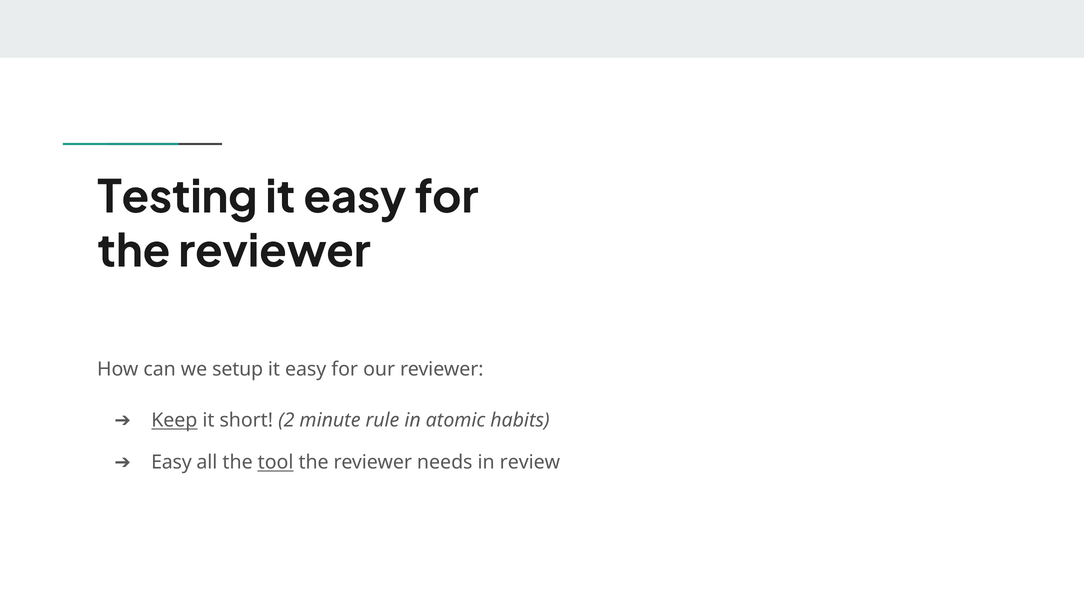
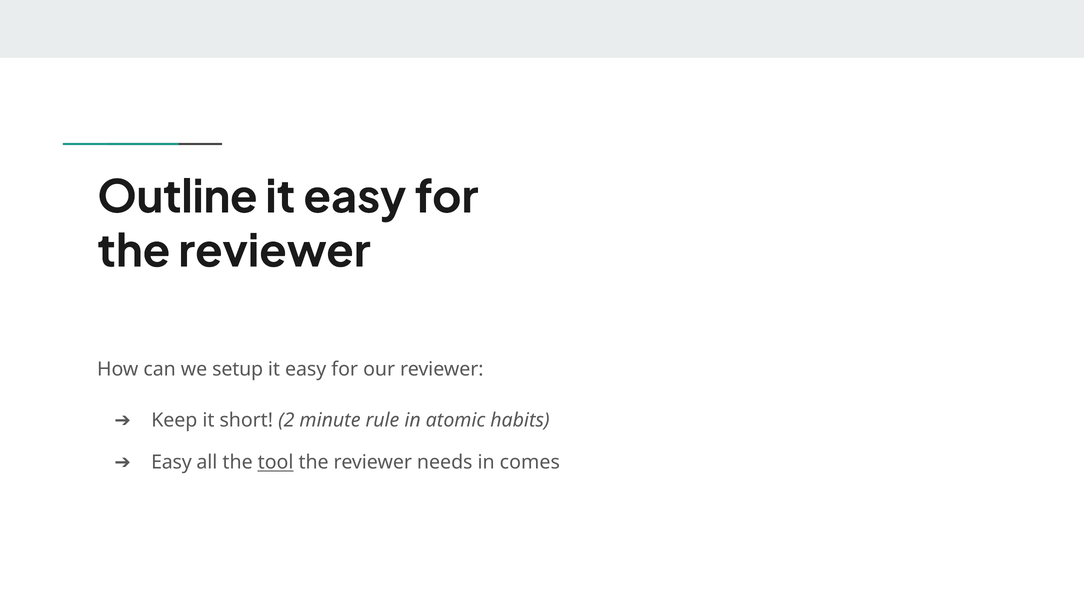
Testing: Testing -> Outline (177, 197)
Keep underline: present -> none (174, 420)
review: review -> comes (530, 462)
